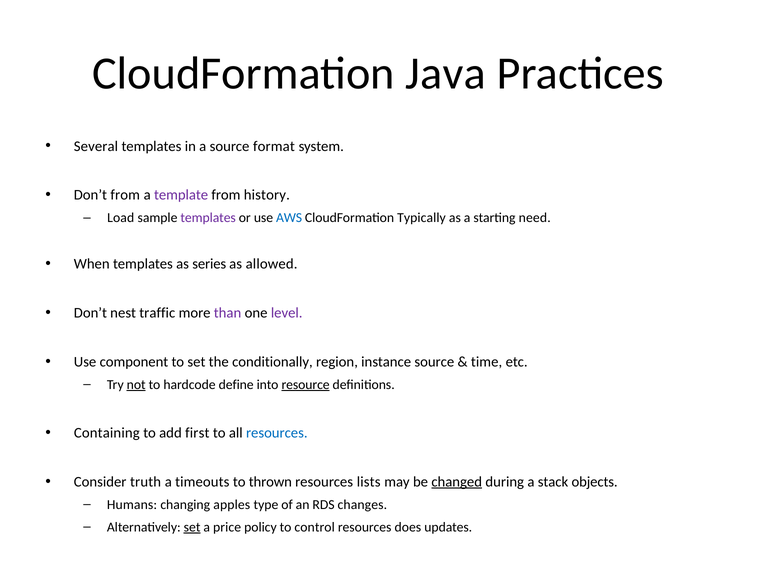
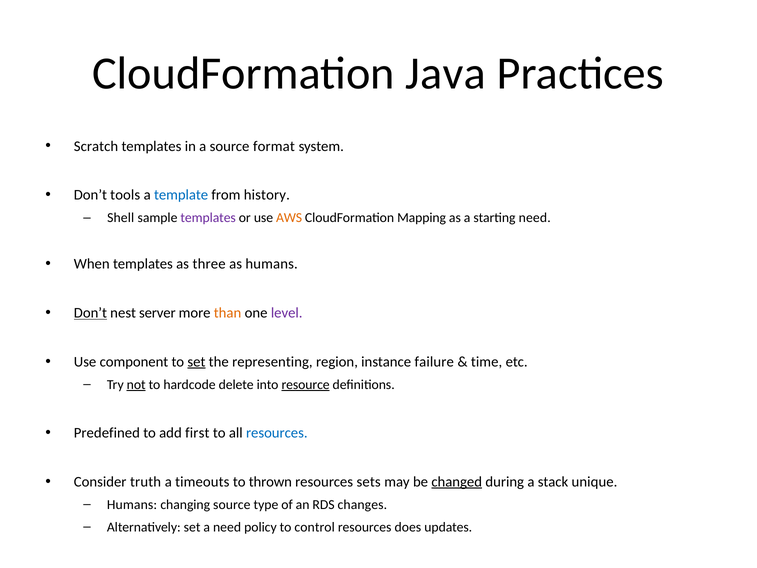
Several: Several -> Scratch (96, 146)
Don’t from: from -> tools (125, 195)
template colour: purple -> blue (181, 195)
Load: Load -> Shell (121, 218)
AWS colour: blue -> orange (289, 218)
Typically: Typically -> Mapping (422, 218)
series: series -> three (209, 264)
as allowed: allowed -> humans (272, 264)
Don’t underline: none -> present (90, 313)
traffic: traffic -> server (157, 313)
than colour: purple -> orange (228, 313)
set underline: none -> present (196, 362)
conditionally: conditionally -> representing (272, 362)
instance source: source -> failure (434, 362)
define: define -> delete (236, 385)
Containing: Containing -> Predefined (107, 433)
lists: lists -> sets (369, 482)
objects: objects -> unique (595, 482)
changing apples: apples -> source (232, 504)
set underline: present -> none (192, 527)
a price: price -> need (227, 527)
